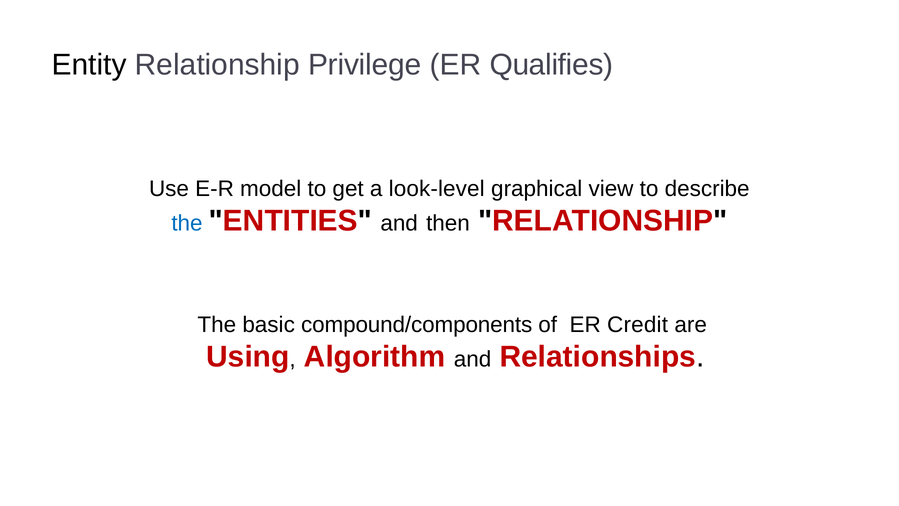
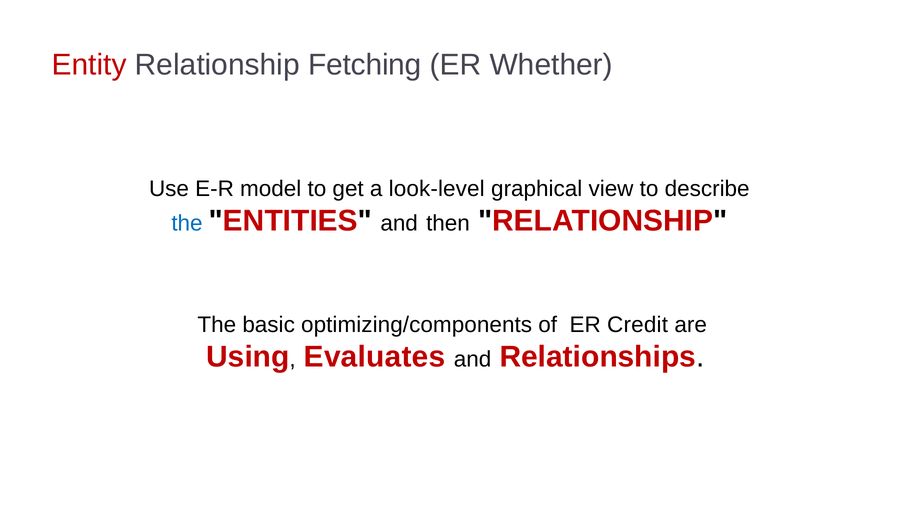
Entity colour: black -> red (89, 65)
Privilege: Privilege -> Fetching (365, 65)
Qualifies: Qualifies -> Whether (551, 65)
compound/components: compound/components -> optimizing/components (417, 325)
Algorithm: Algorithm -> Evaluates (375, 357)
